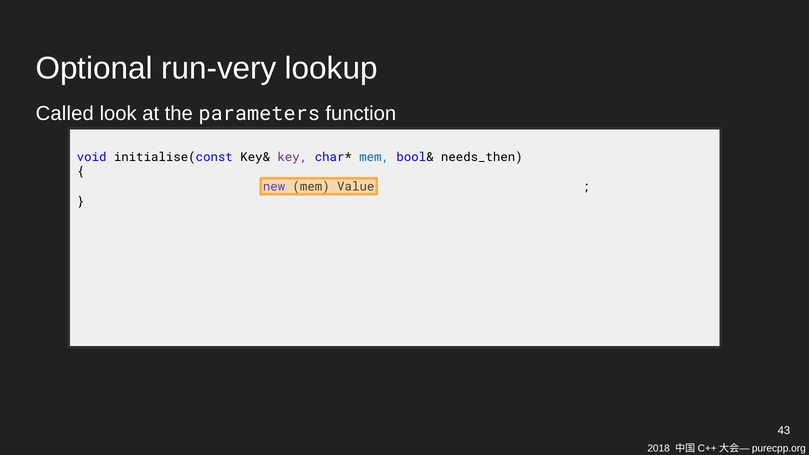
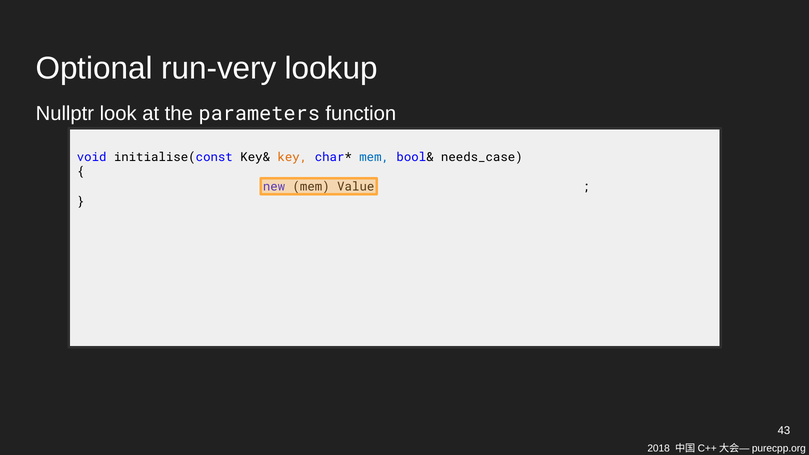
Called: Called -> Nullptr (65, 114)
key colour: purple -> orange (292, 157)
needs_then: needs_then -> needs_case (482, 157)
